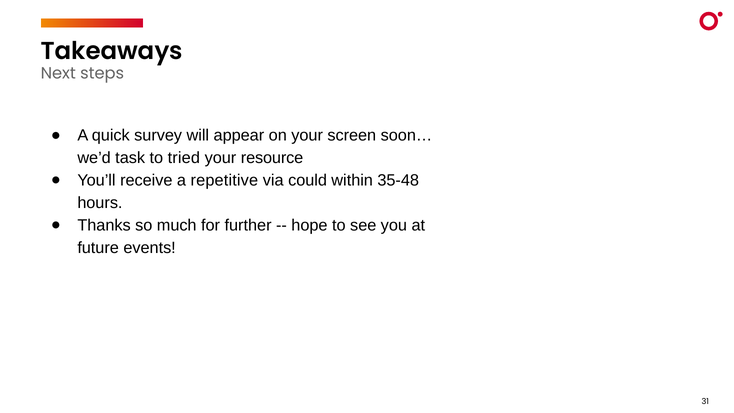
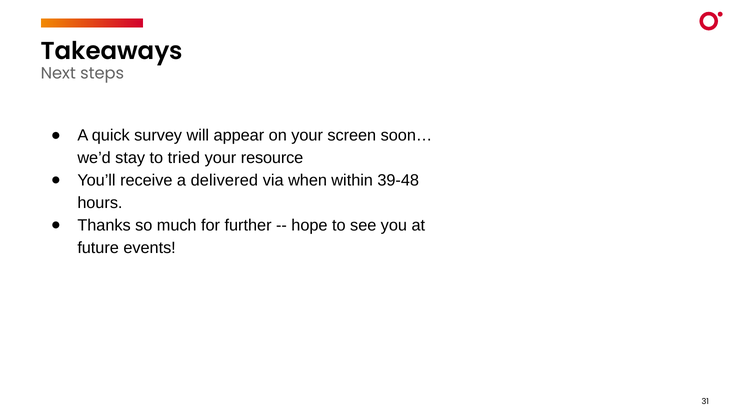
task: task -> stay (130, 158)
repetitive: repetitive -> delivered (224, 181)
could: could -> when (308, 181)
35-48: 35-48 -> 39-48 (398, 181)
